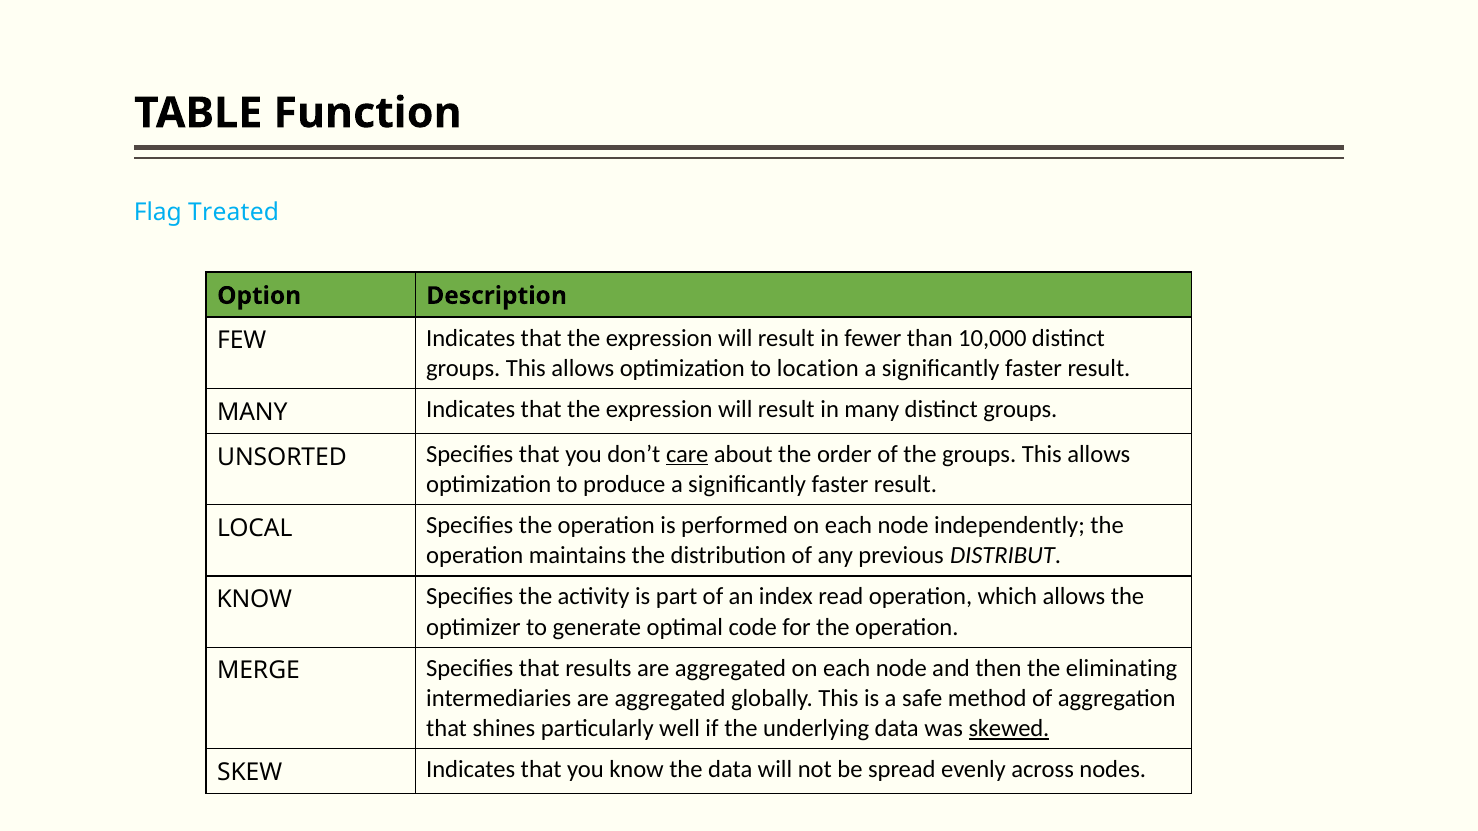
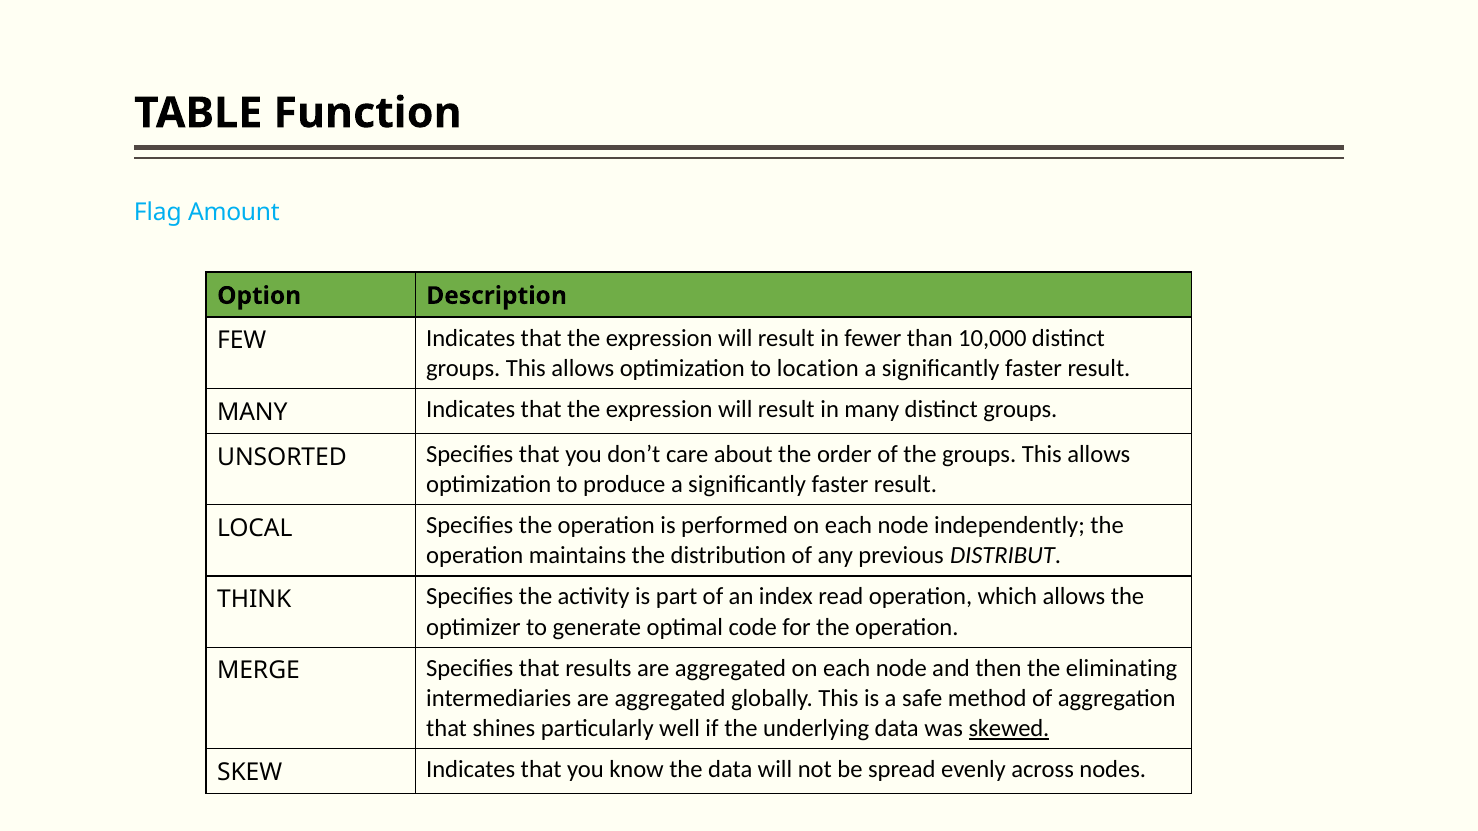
Treated: Treated -> Amount (234, 213)
care underline: present -> none (687, 454)
KNOW: KNOW -> THINK (254, 600)
